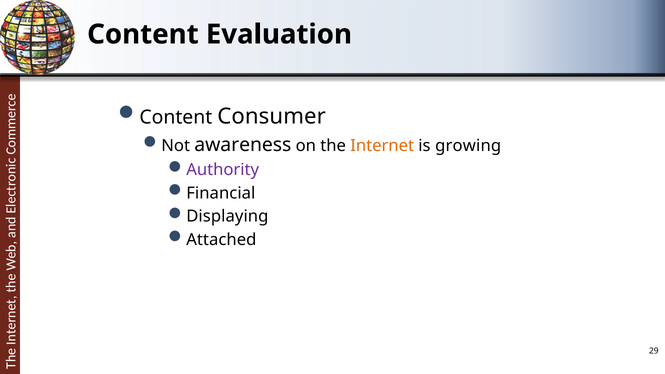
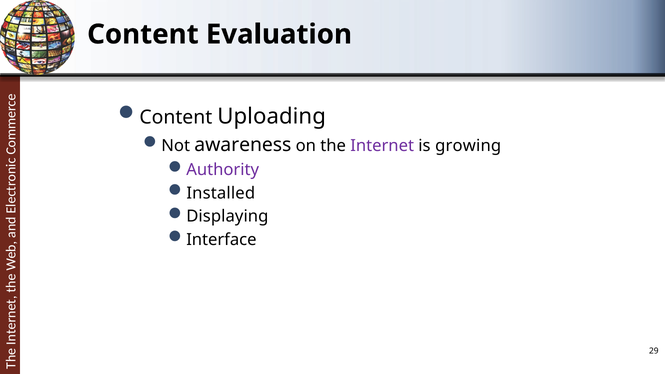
Consumer: Consumer -> Uploading (272, 116)
Internet colour: orange -> purple (382, 146)
Financial: Financial -> Installed (221, 193)
Attached: Attached -> Interface (221, 240)
